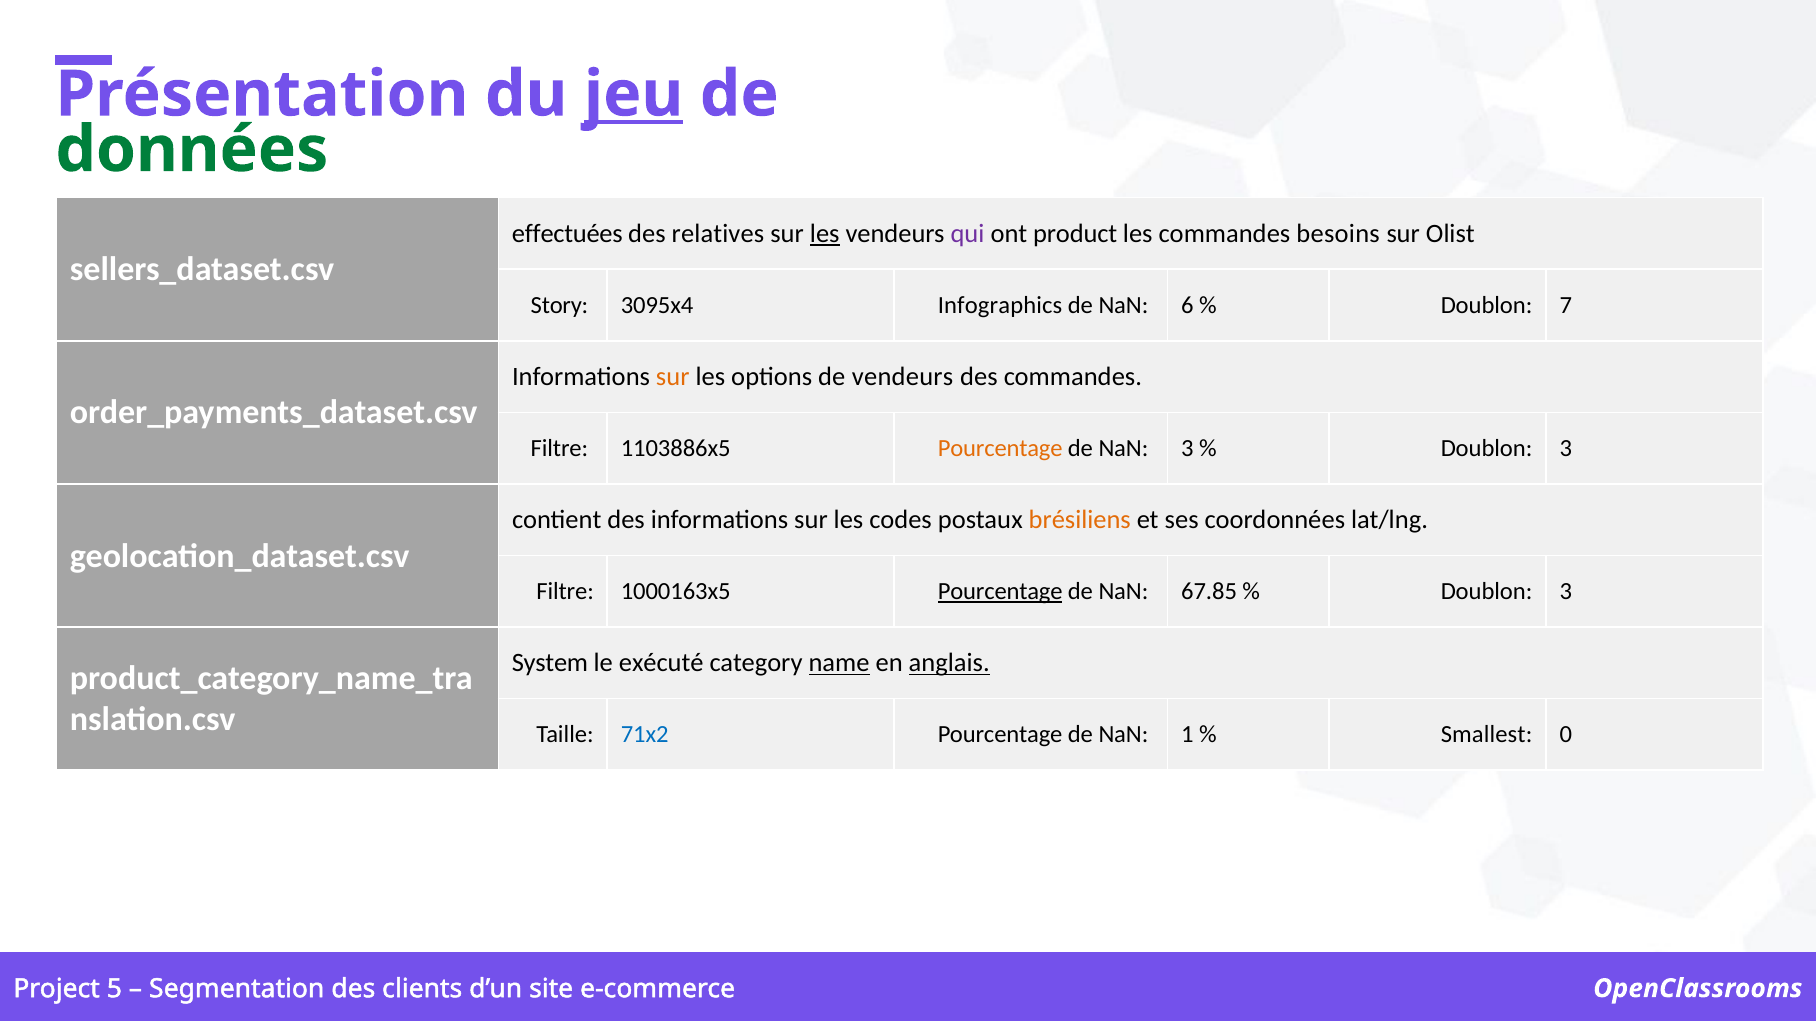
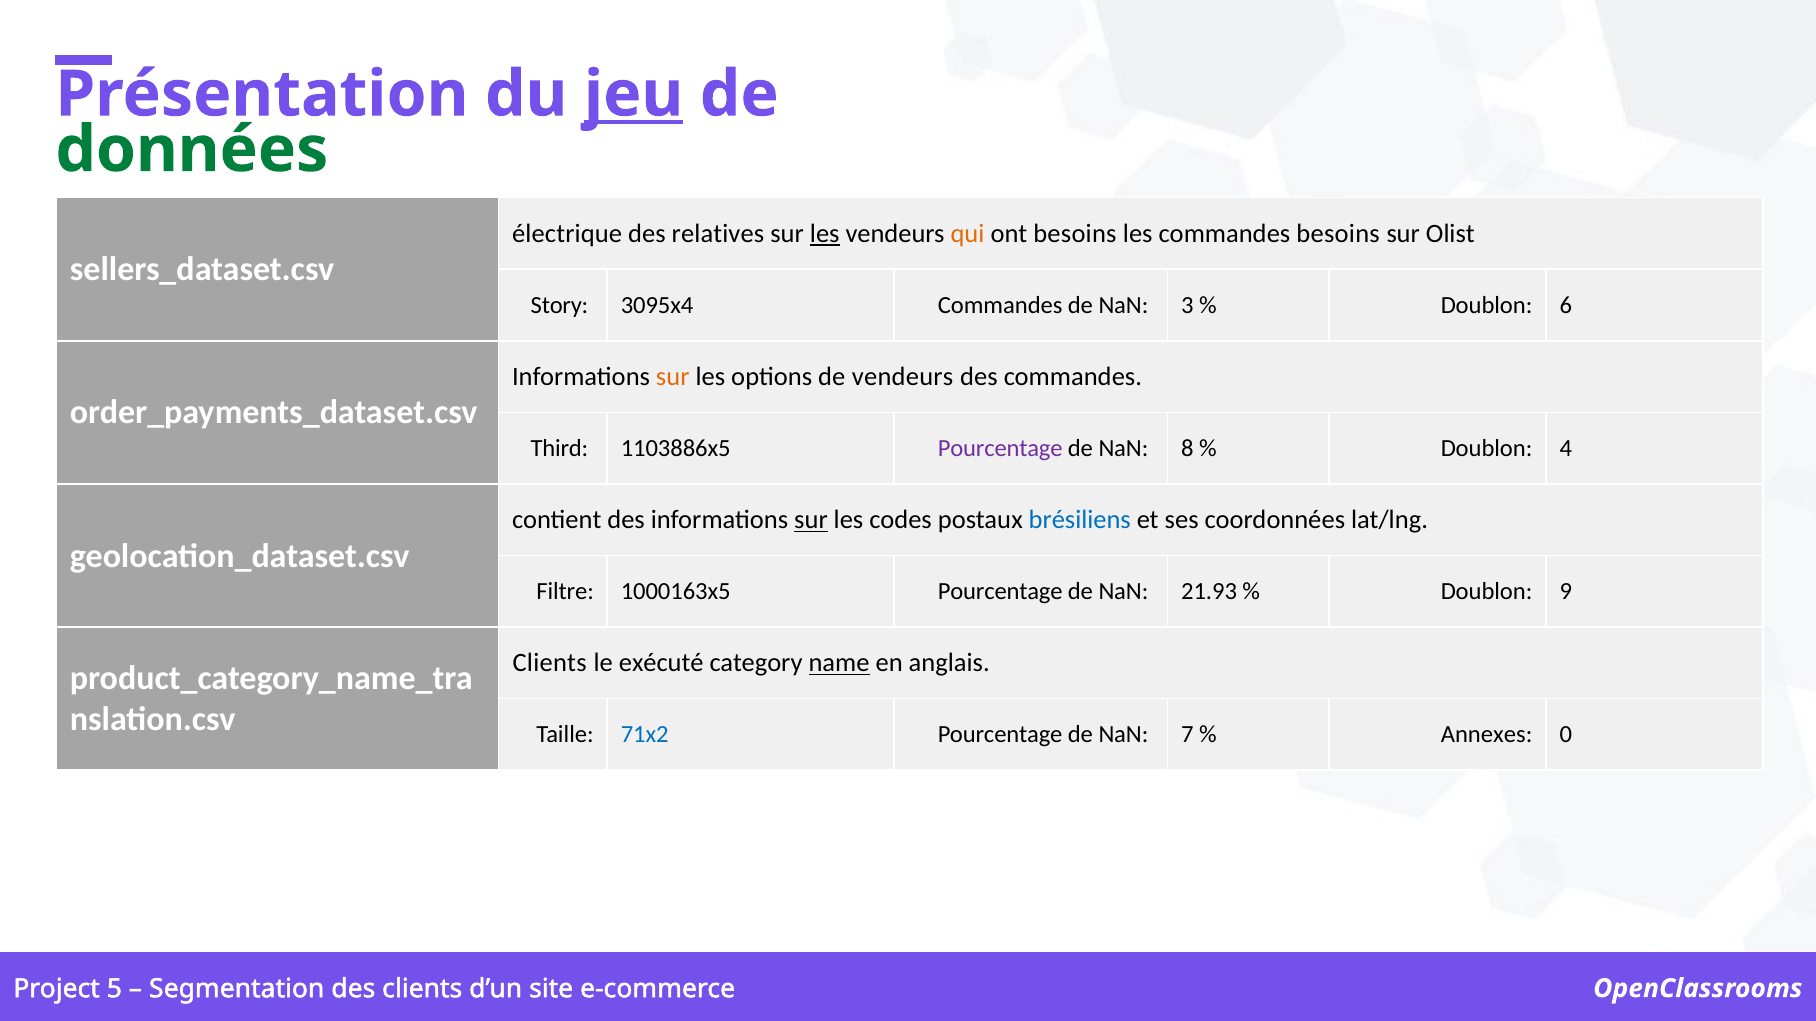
effectuées: effectuées -> électrique (567, 234)
qui colour: purple -> orange (968, 234)
ont product: product -> besoins (1075, 234)
3095x4 Infographics: Infographics -> Commandes (1000, 305)
6: 6 -> 3 (1187, 305)
7: 7 -> 6 (1566, 305)
Filtre: Filtre -> Third (559, 449)
Pourcentage colour: orange -> purple (1000, 449)
NaN 3: 3 -> 8 (1187, 449)
3: 3 -> 4 (1566, 449)
sur underline: none -> present (811, 520)
brésiliens colour: orange -> blue (1080, 520)
Pourcentage underline: present -> none (1000, 592)
67.85: 67.85 -> 21.93 (1209, 592)
3: 3 -> 9 (1566, 592)
System: System -> Clients (550, 663)
anglais underline: present -> none (949, 663)
1: 1 -> 7 (1187, 735)
Smallest: Smallest -> Annexes (1487, 735)
